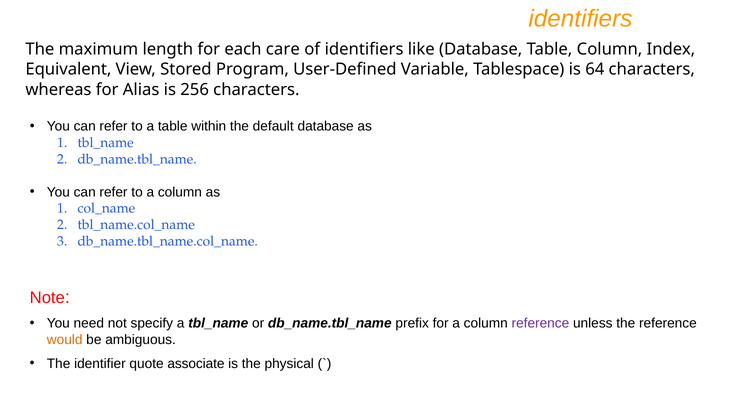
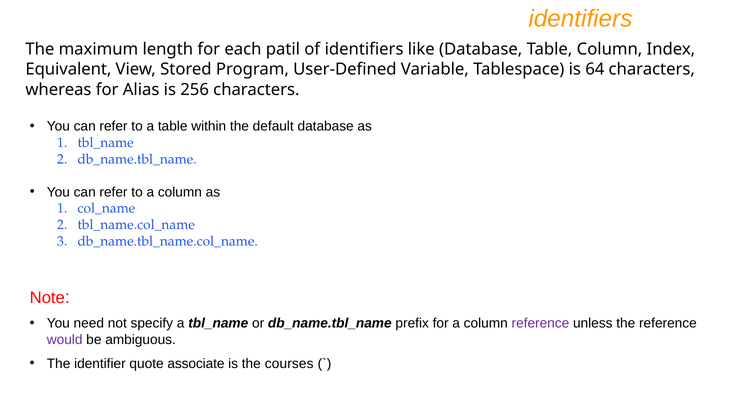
care: care -> patil (283, 49)
would colour: orange -> purple (65, 340)
physical: physical -> courses (289, 364)
